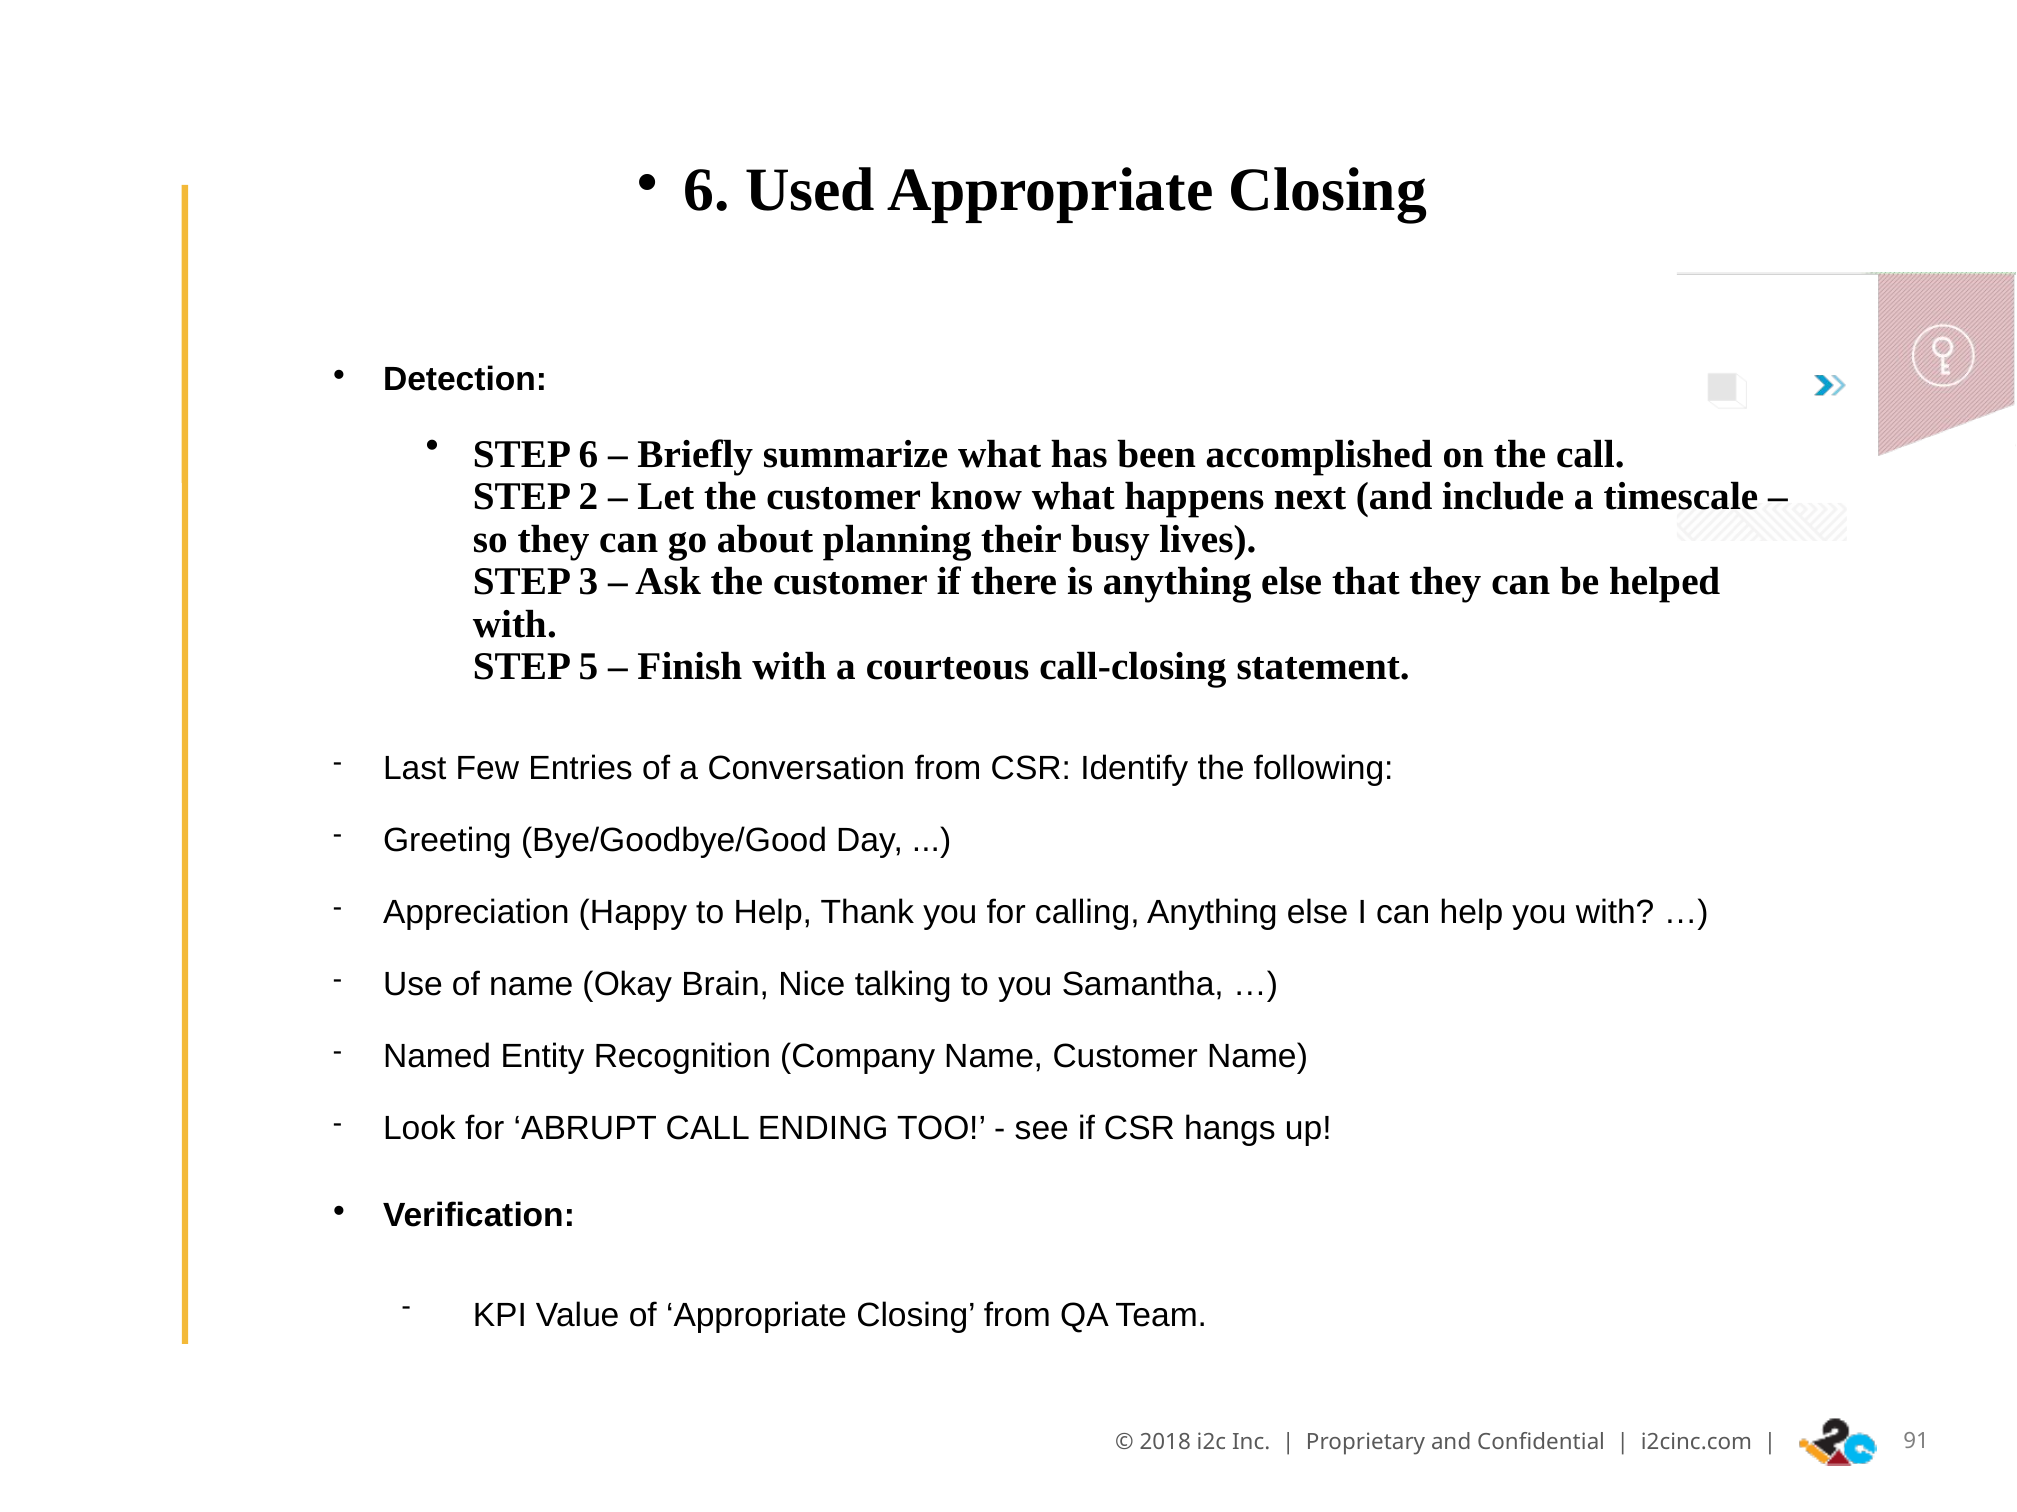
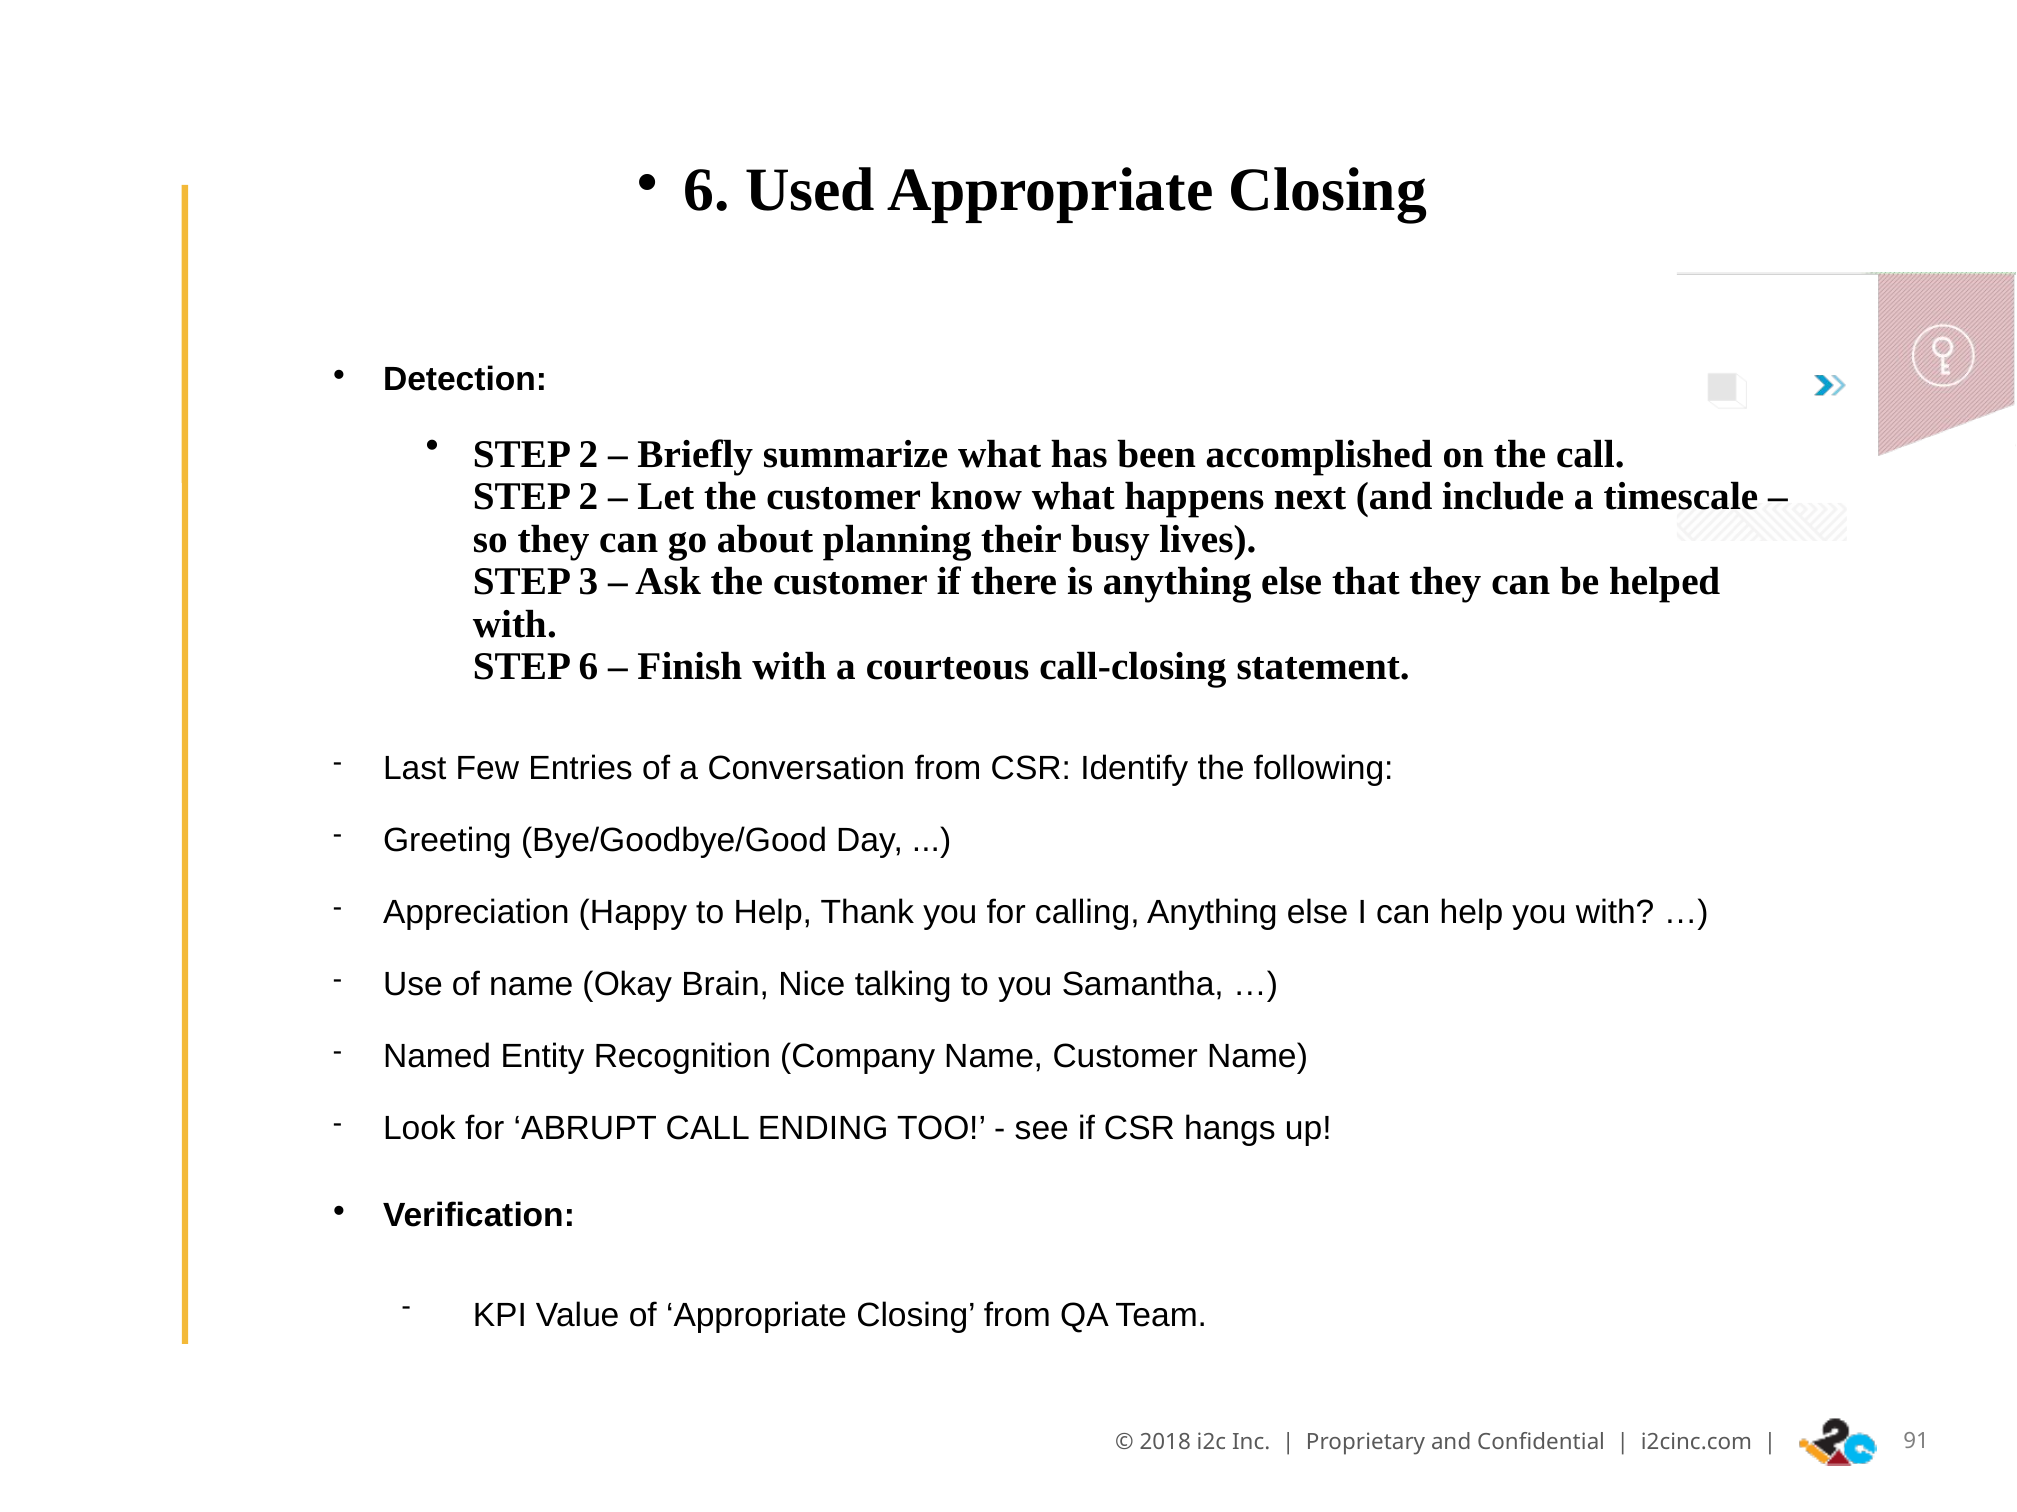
6: 6 -> 2 (589, 455)
STEP 5: 5 -> 6 (589, 667)
